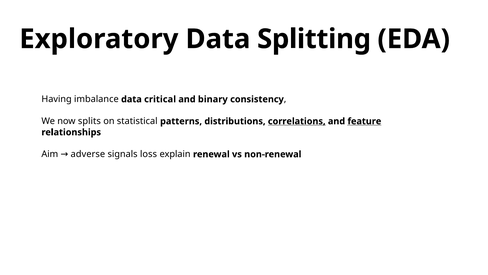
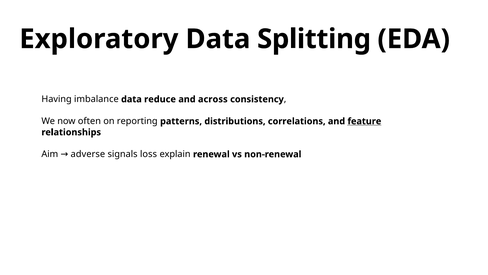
critical: critical -> reduce (160, 99)
binary: binary -> across (213, 99)
splits: splits -> often (89, 121)
statistical: statistical -> reporting (137, 121)
correlations underline: present -> none (297, 121)
